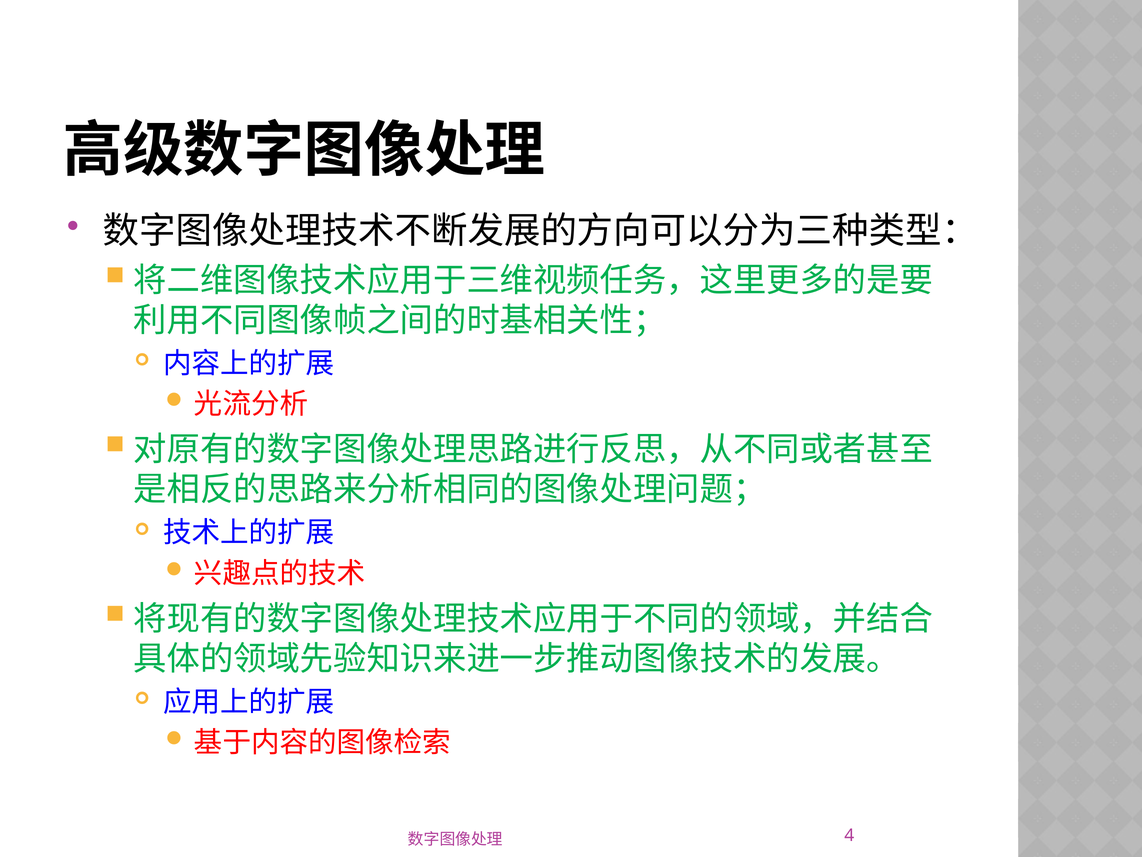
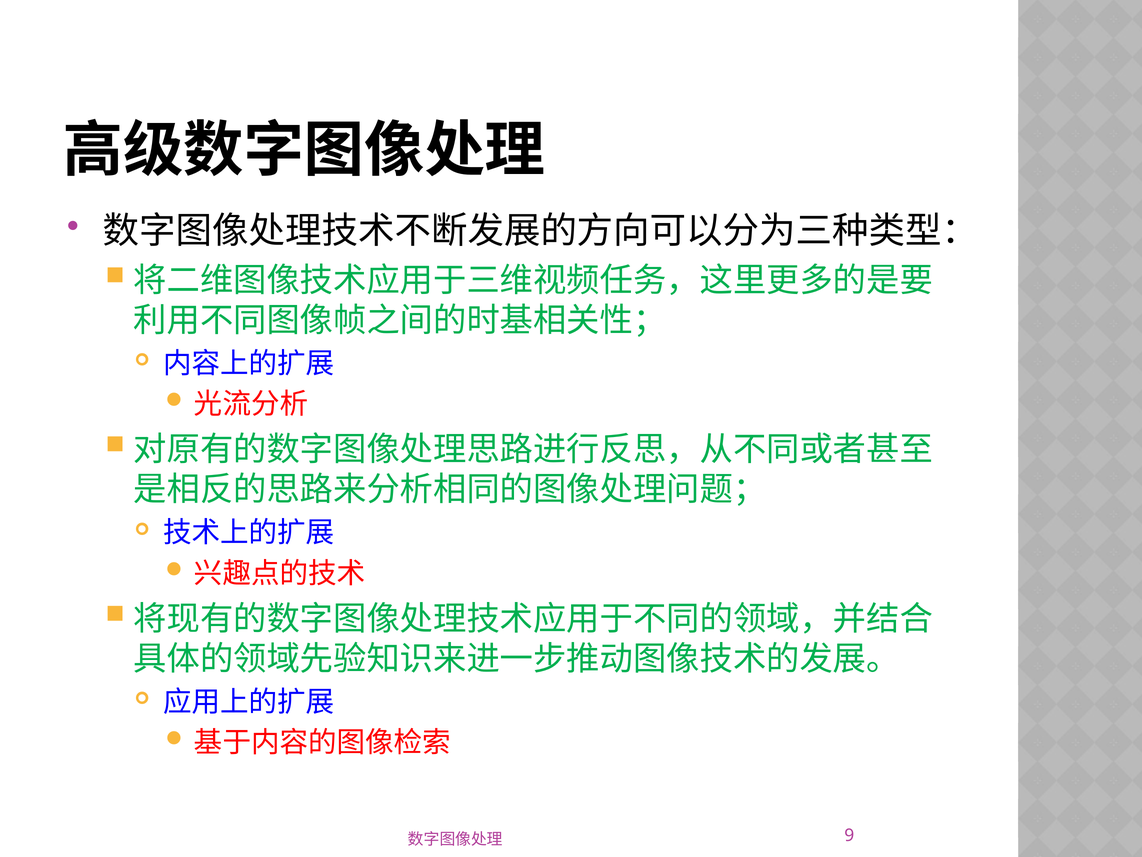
4: 4 -> 9 (849, 835)
